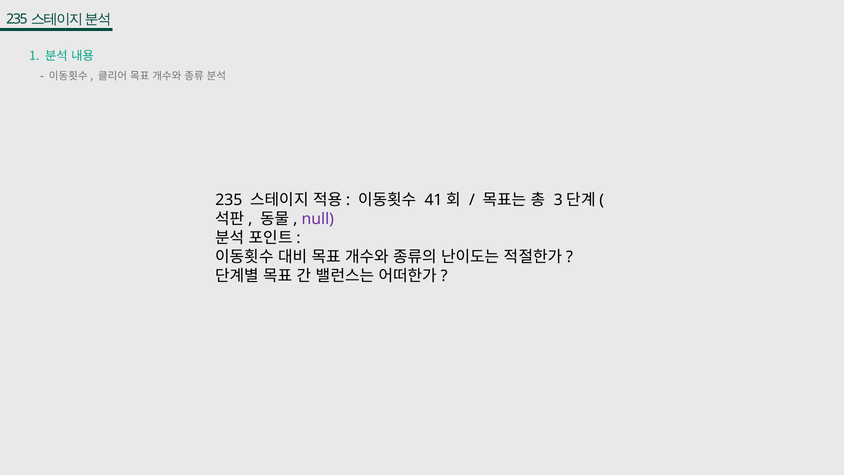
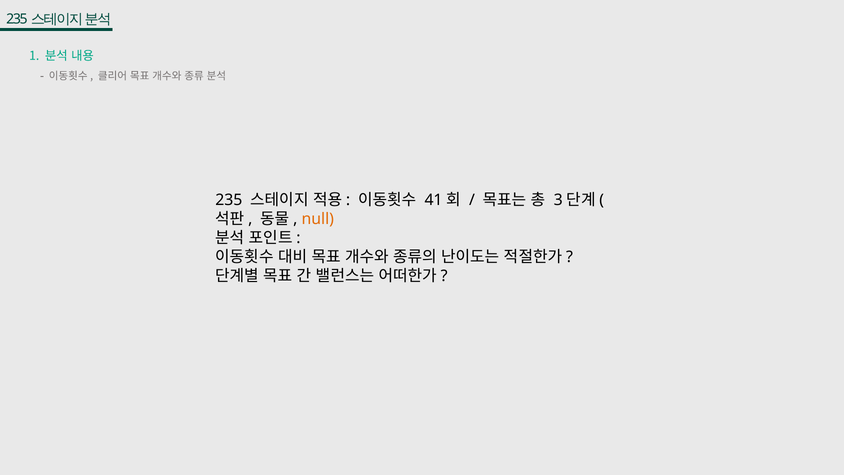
null colour: purple -> orange (318, 219)
